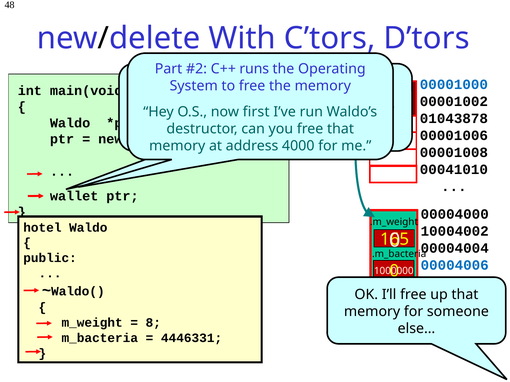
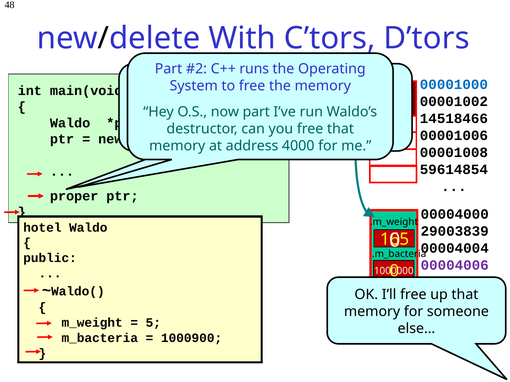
first: first -> part (256, 112)
01043878: 01043878 -> 14518466 (454, 119)
00041010: 00041010 -> 59614854 (454, 170)
wallet: wallet -> proper (74, 196)
10004002: 10004002 -> 29003839 (455, 231)
00004006 colour: blue -> purple (455, 265)
8: 8 -> 5 (153, 323)
4446331: 4446331 -> 1000900 (192, 338)
